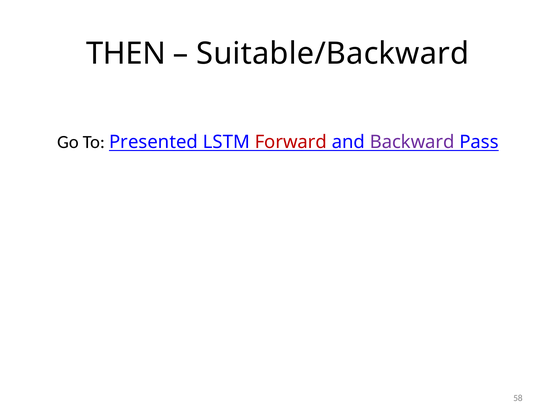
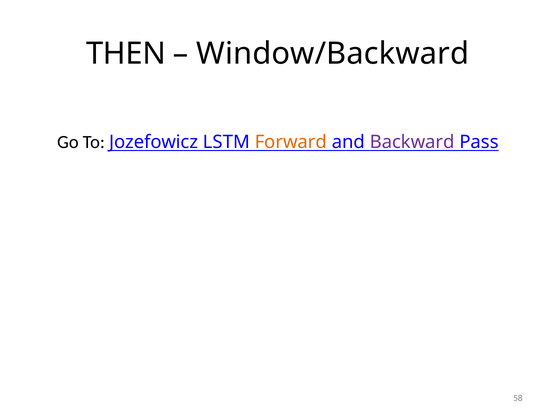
Suitable/Backward: Suitable/Backward -> Window/Backward (333, 54)
Presented: Presented -> Jozefowicz (154, 142)
Forward colour: red -> orange (291, 142)
